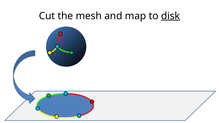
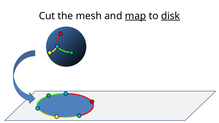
map underline: none -> present (136, 16)
